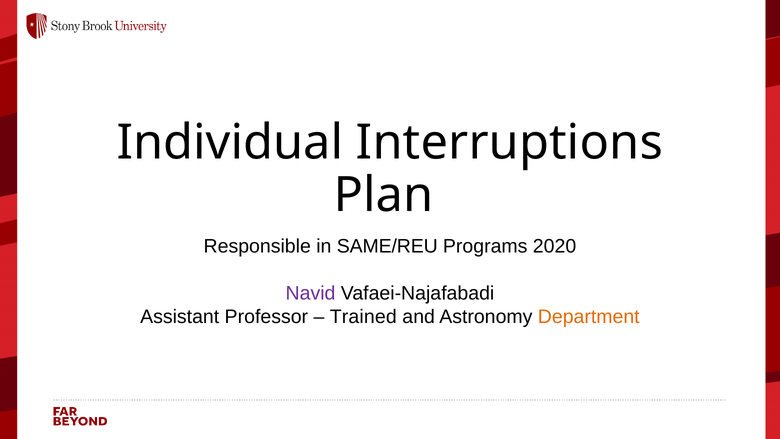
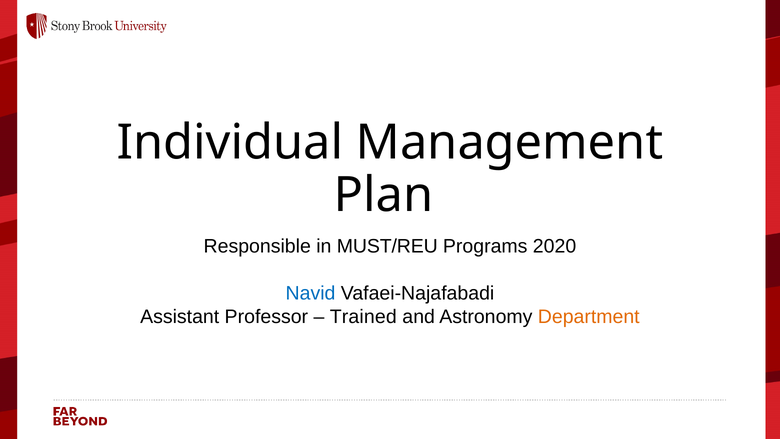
Interruptions: Interruptions -> Management (510, 142)
SAME/REU: SAME/REU -> MUST/REU (387, 246)
Navid colour: purple -> blue (311, 293)
